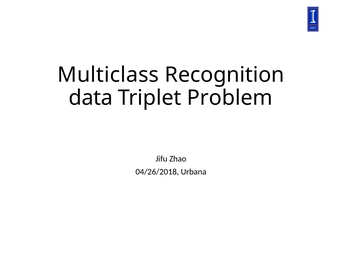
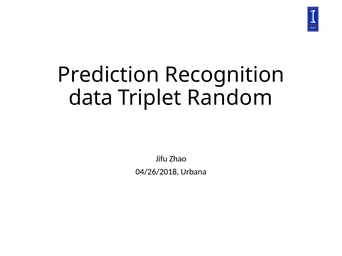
Multiclass: Multiclass -> Prediction (108, 75)
Problem: Problem -> Random (230, 98)
